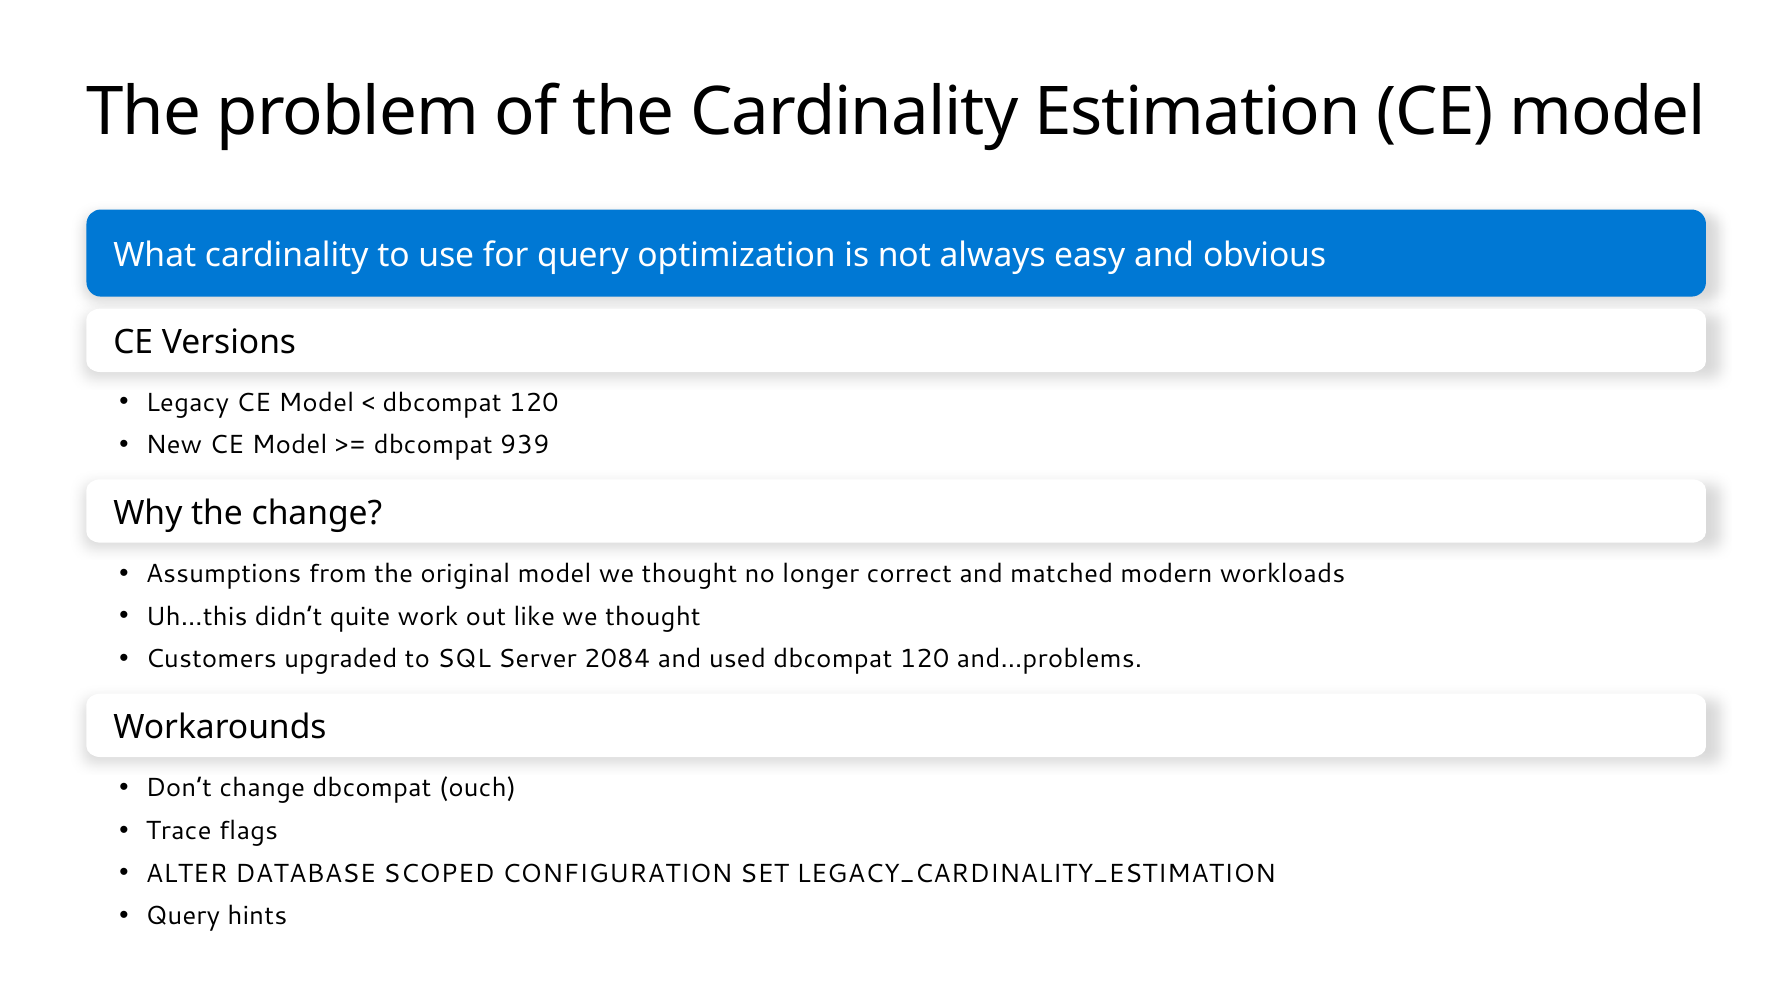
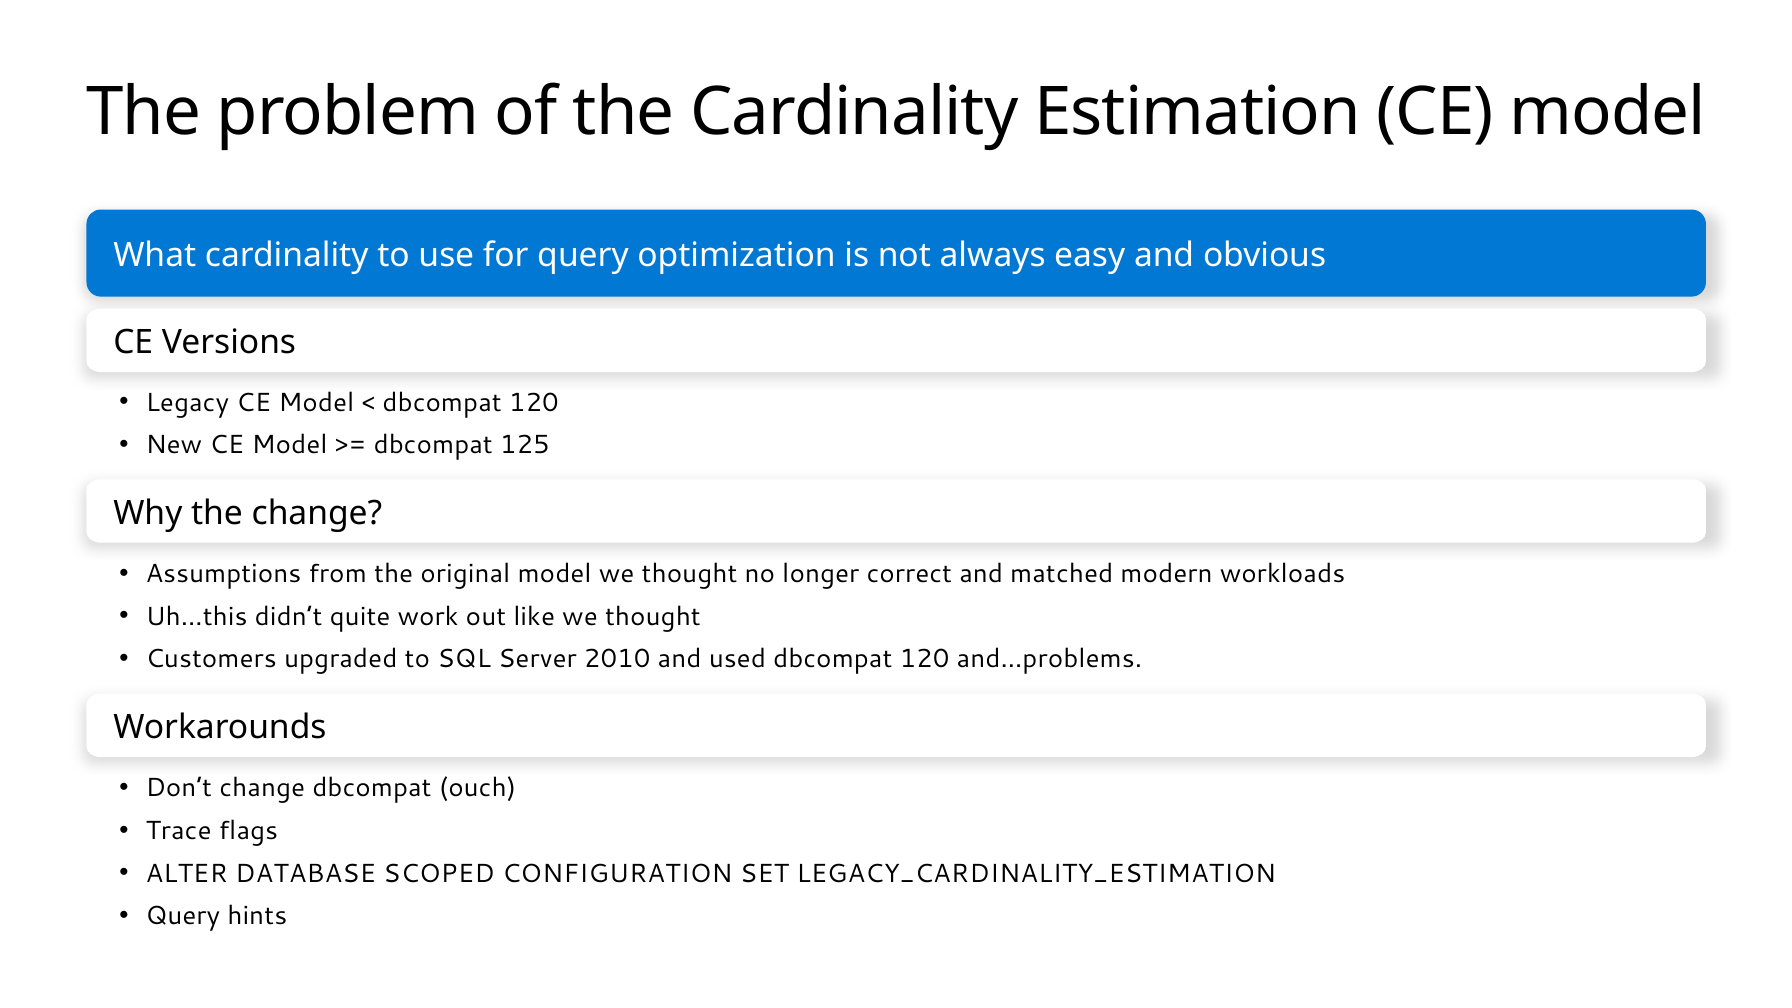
939: 939 -> 125 (525, 445)
2084: 2084 -> 2010 (617, 659)
